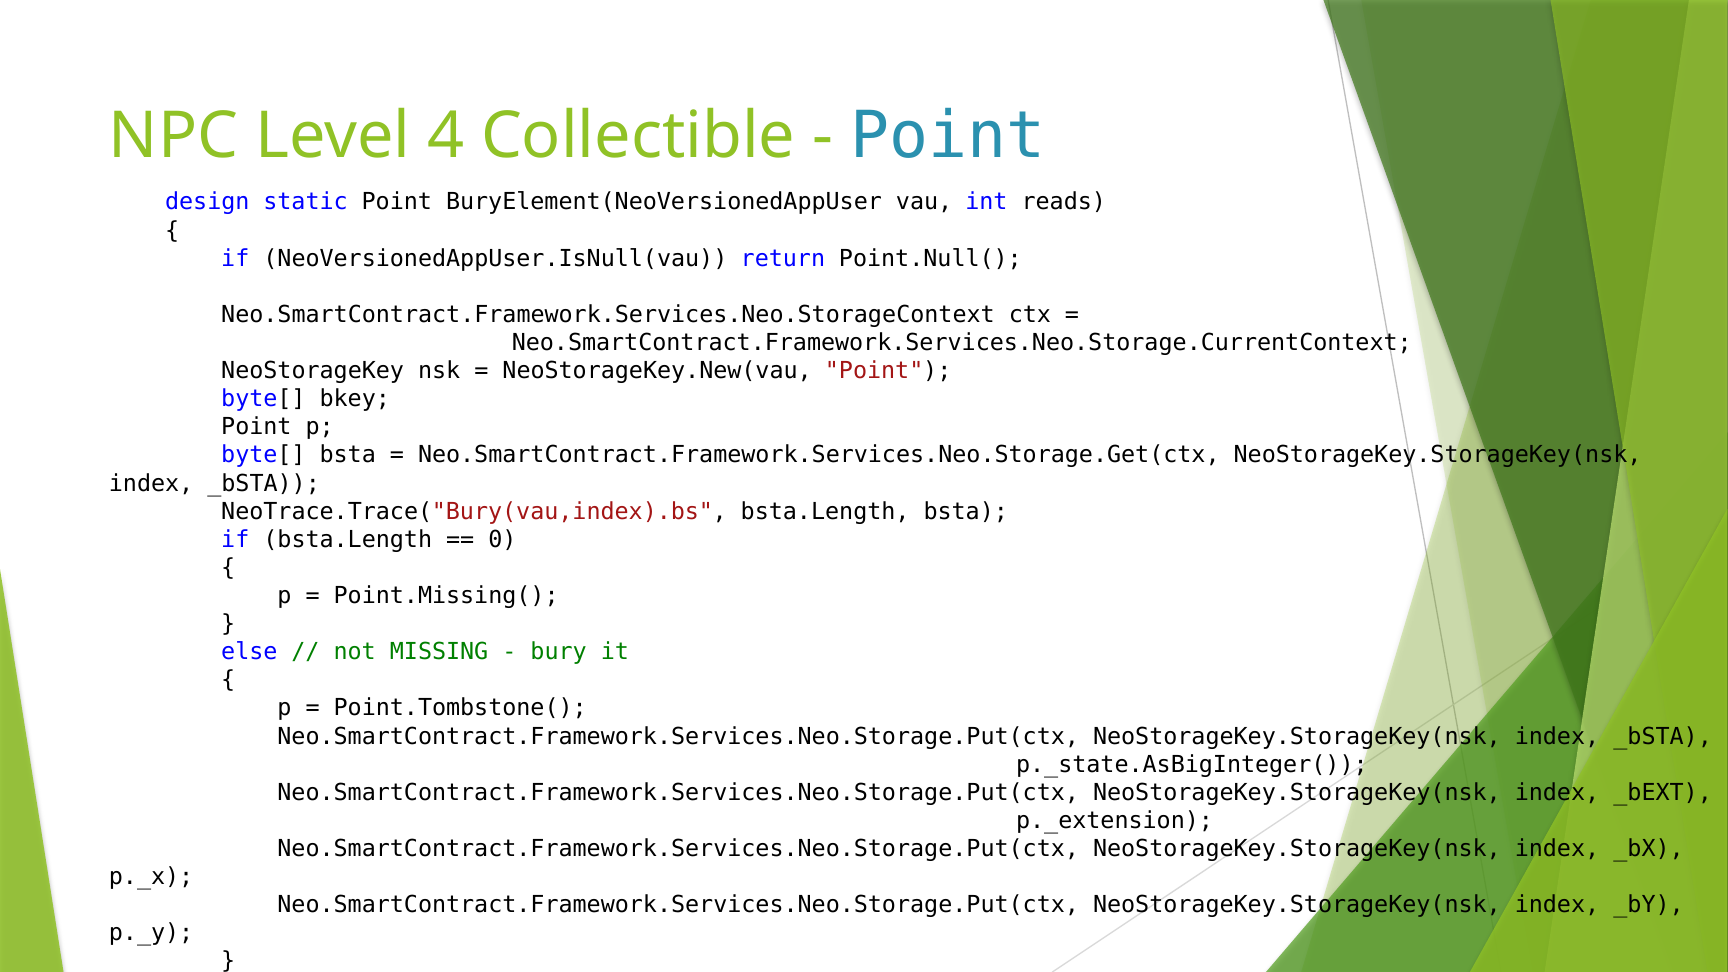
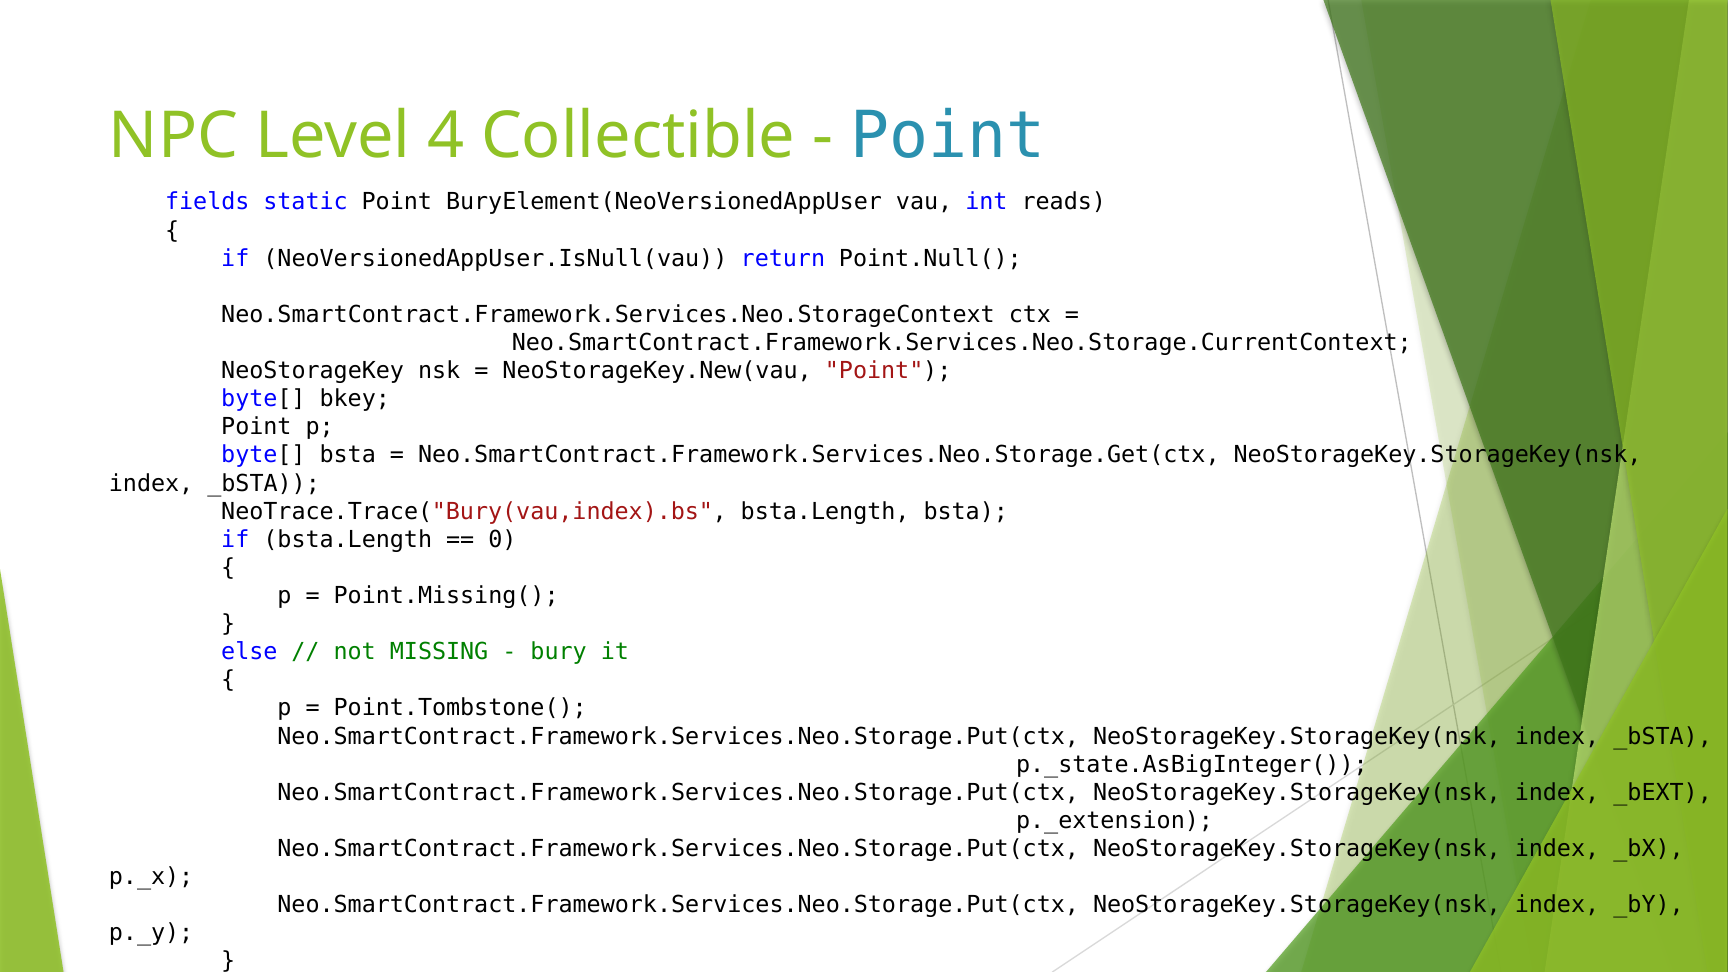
design: design -> fields (207, 202)
